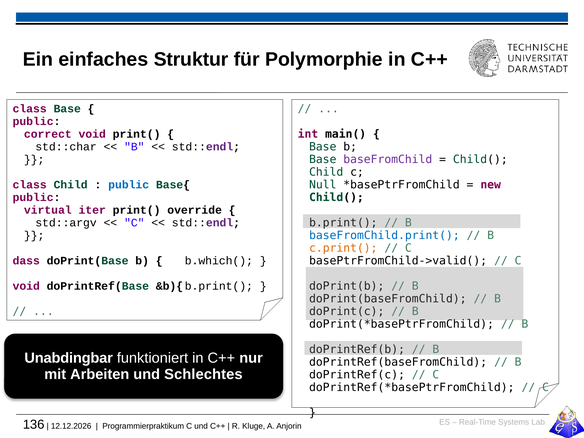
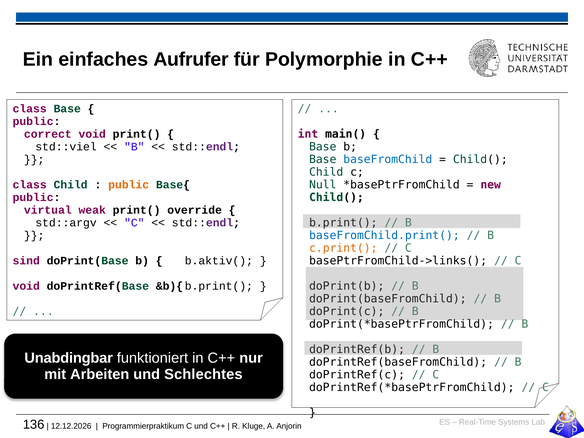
Struktur: Struktur -> Aufrufer (191, 59)
std::char: std::char -> std::viel (66, 147)
baseFromChild colour: purple -> blue (388, 159)
public colour: blue -> orange (129, 185)
iter: iter -> weak (92, 210)
basePtrFromChild->valid(: basePtrFromChild->valid( -> basePtrFromChild->links( (398, 261)
dass: dass -> sind (26, 261)
b.which(: b.which( -> b.aktiv( (219, 261)
